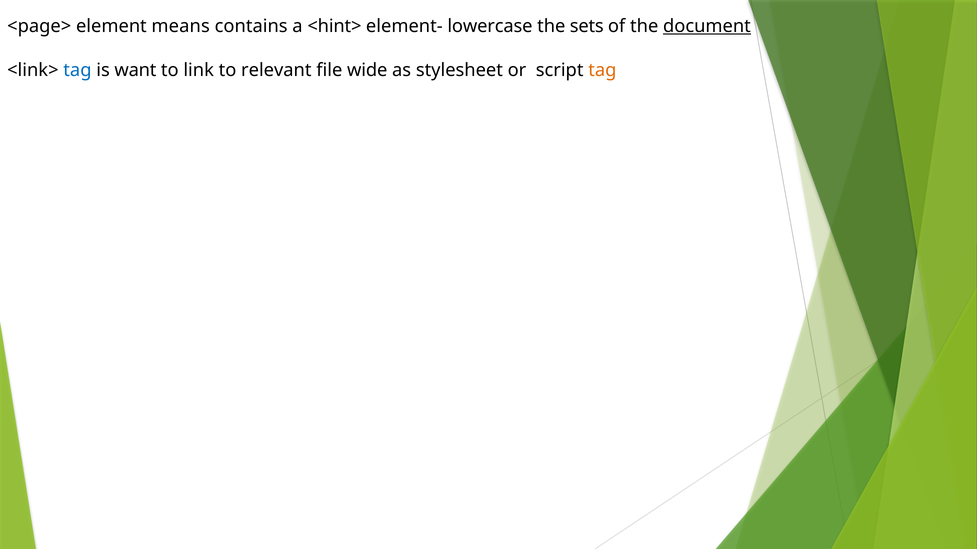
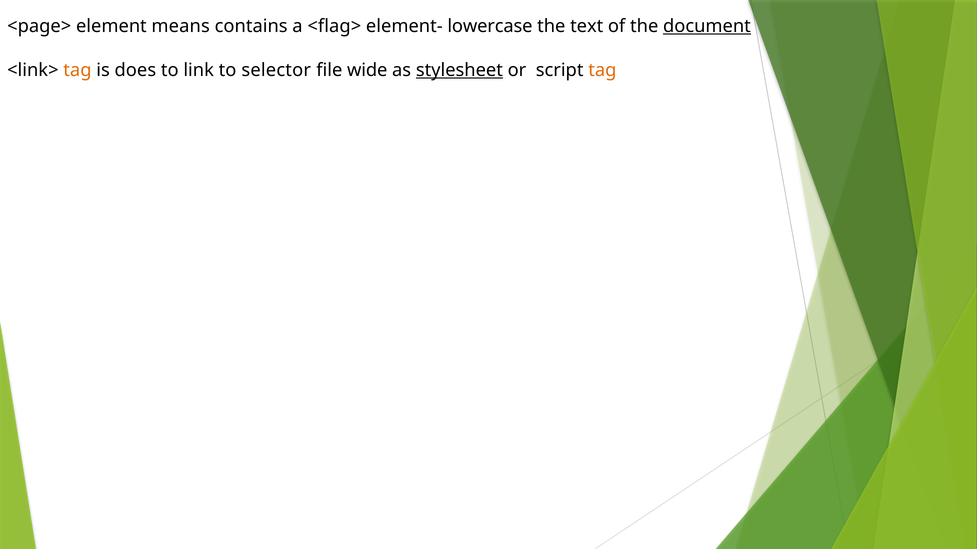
<hint>: <hint> -> <flag> (334, 26)
sets: sets -> text (587, 26)
tag colour: blue -> orange (77, 70)
want: want -> does (135, 70)
relevant: relevant -> selector (276, 70)
stylesheet underline: none -> present (459, 70)
